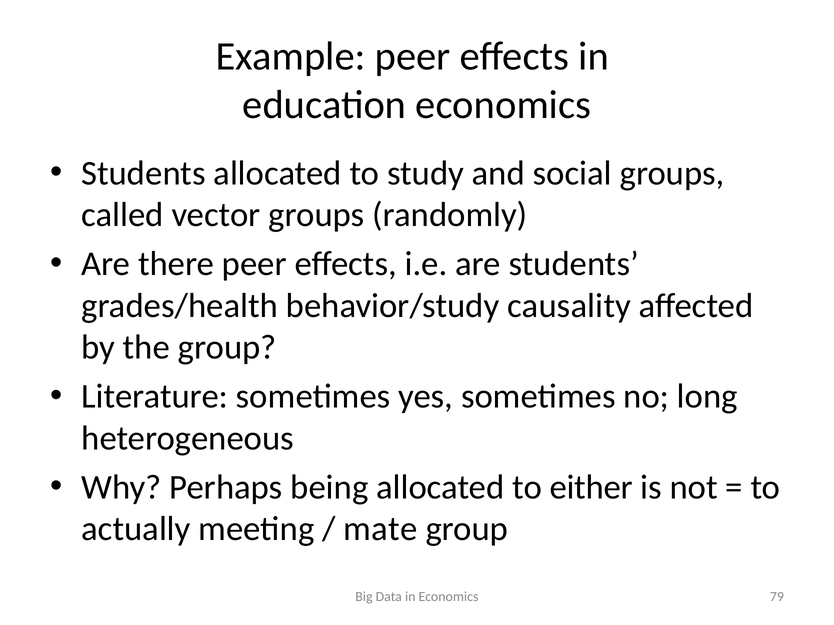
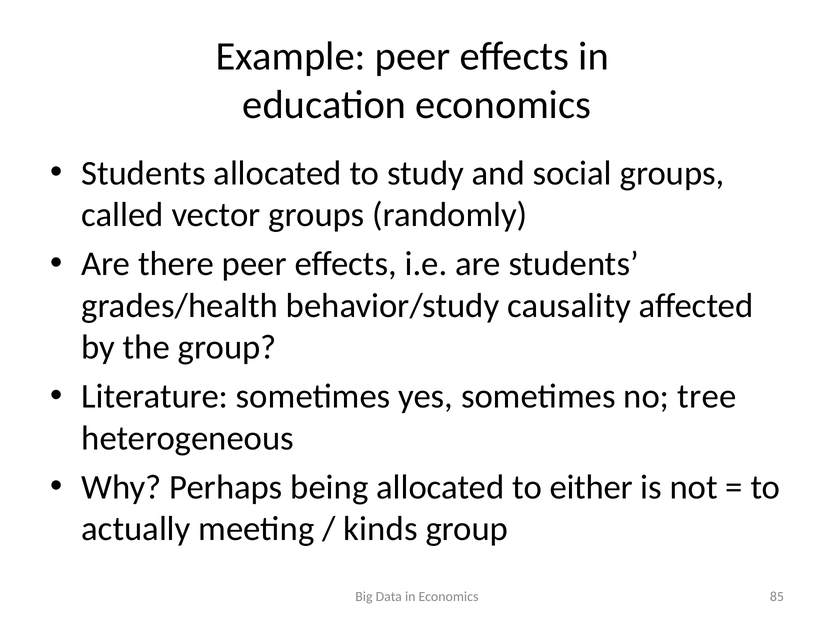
long: long -> tree (707, 397)
mate: mate -> kinds (381, 529)
79: 79 -> 85 (777, 597)
